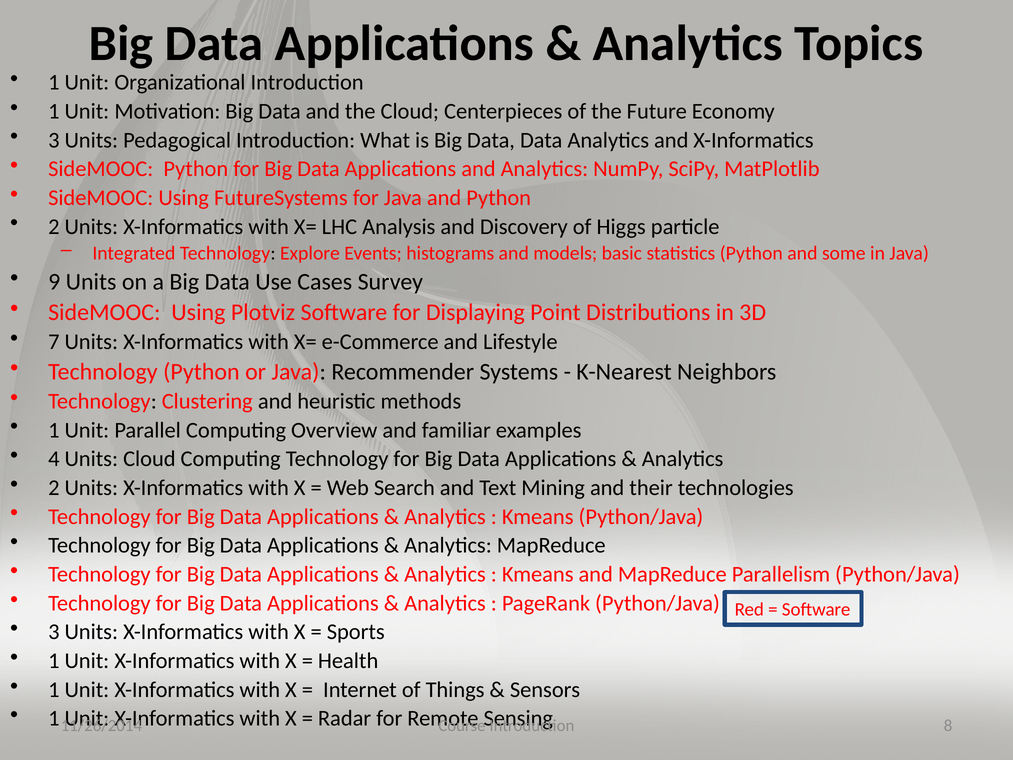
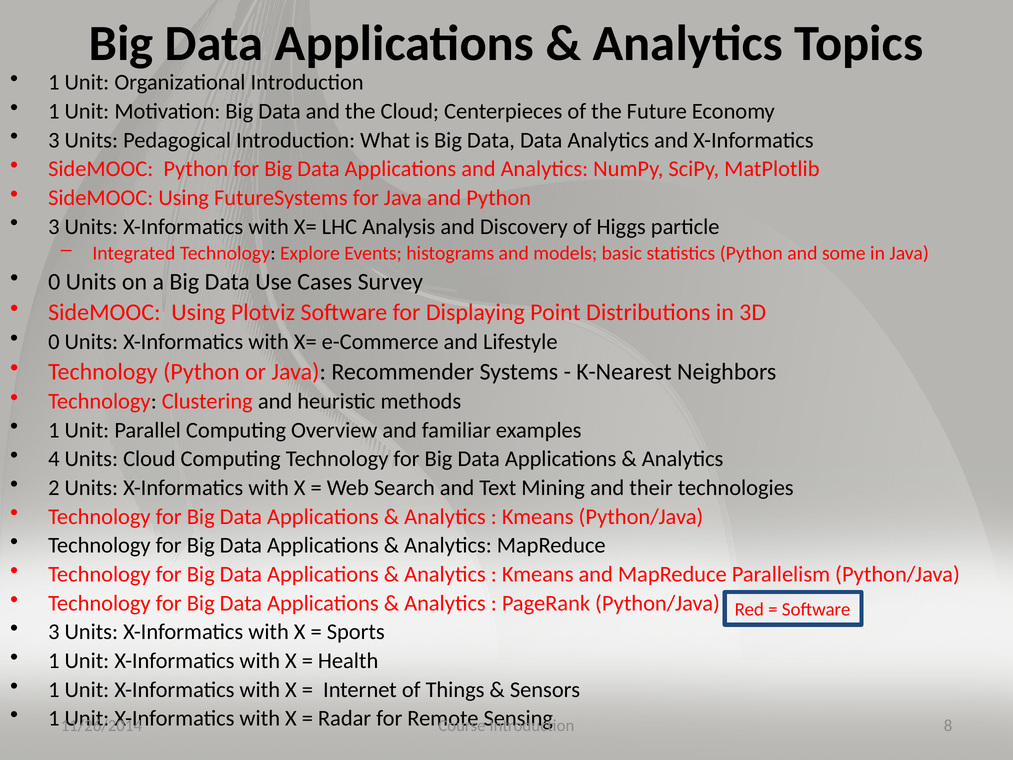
2: 2 -> 3 (54, 227)
9: 9 -> 0 (54, 282)
7: 7 -> 0 (54, 342)
